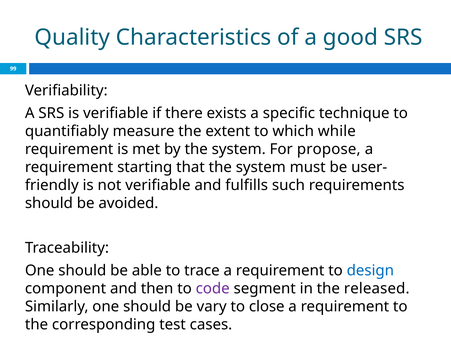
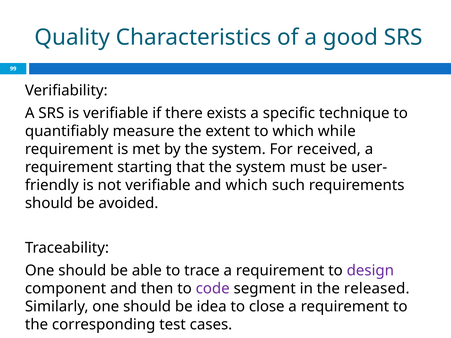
propose: propose -> received (329, 149)
and fulfills: fulfills -> which (247, 185)
design colour: blue -> purple (370, 271)
vary: vary -> idea (212, 307)
